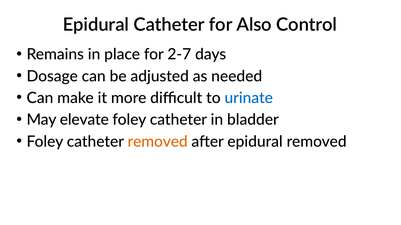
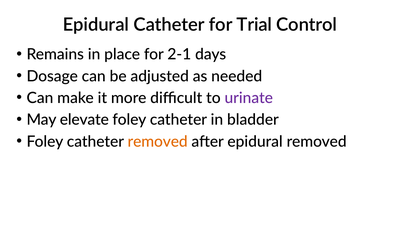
Also: Also -> Trial (254, 25)
2-7: 2-7 -> 2-1 (179, 55)
urinate colour: blue -> purple (249, 98)
